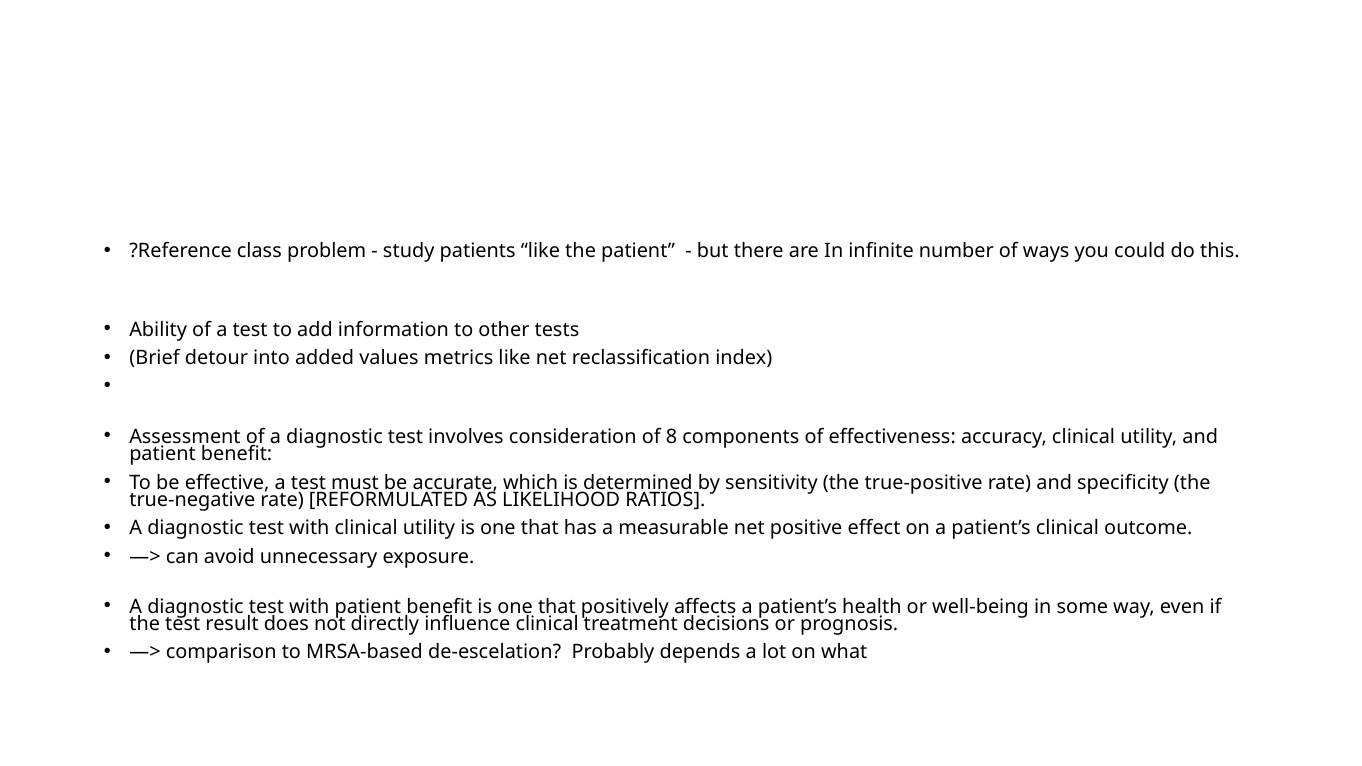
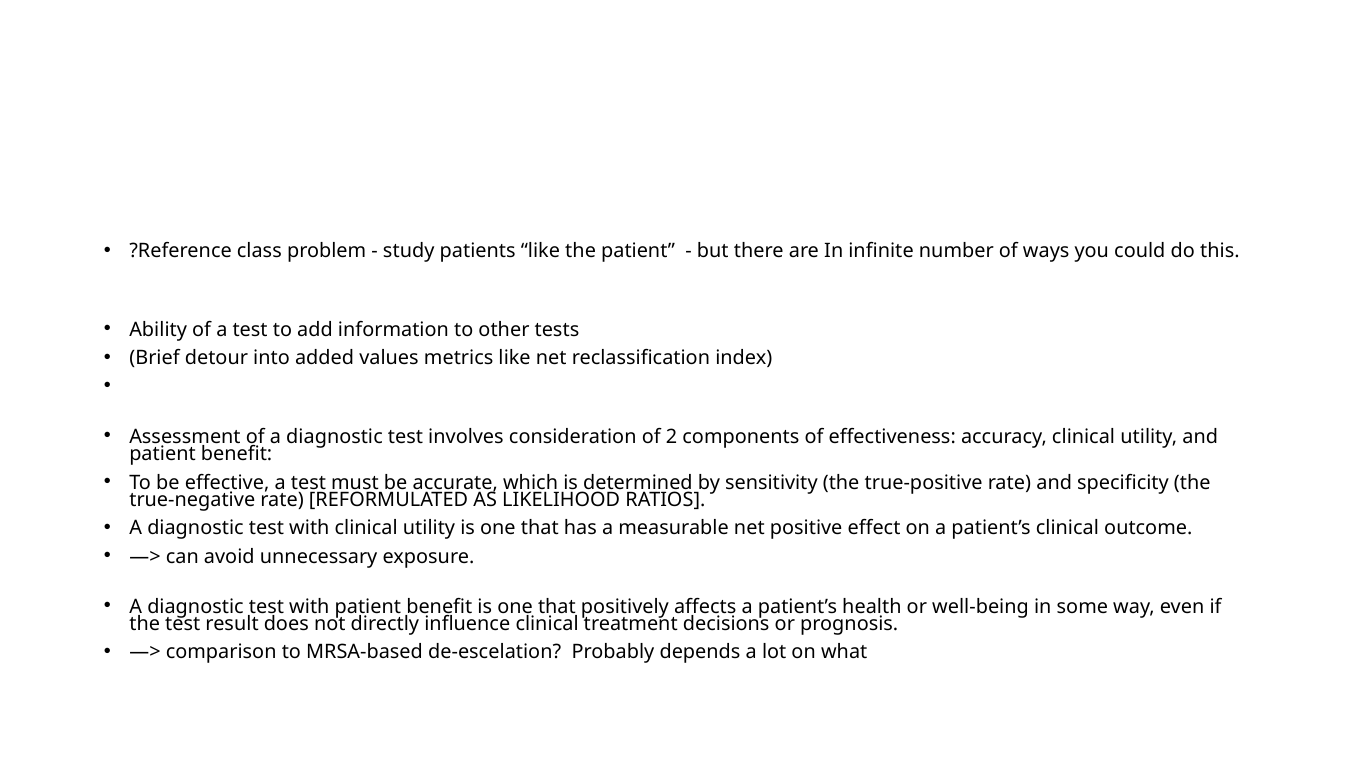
8: 8 -> 2 (671, 437)
